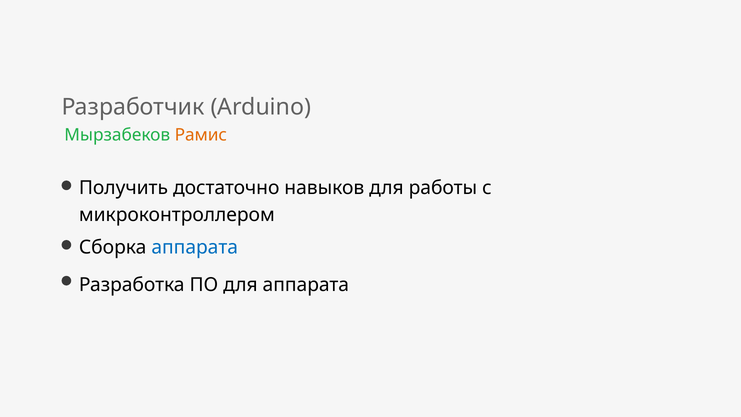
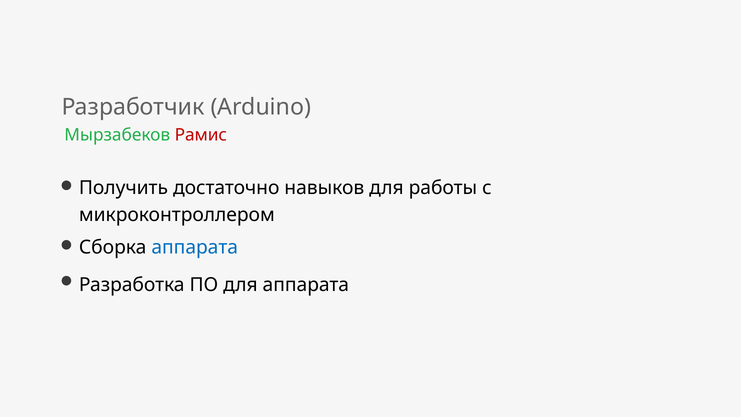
Рамис colour: orange -> red (201, 135)
